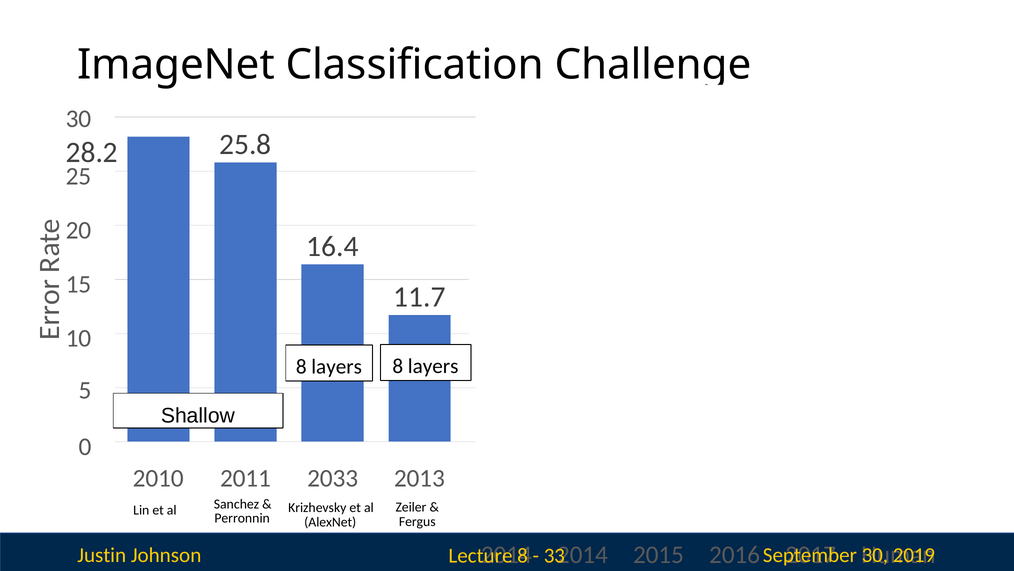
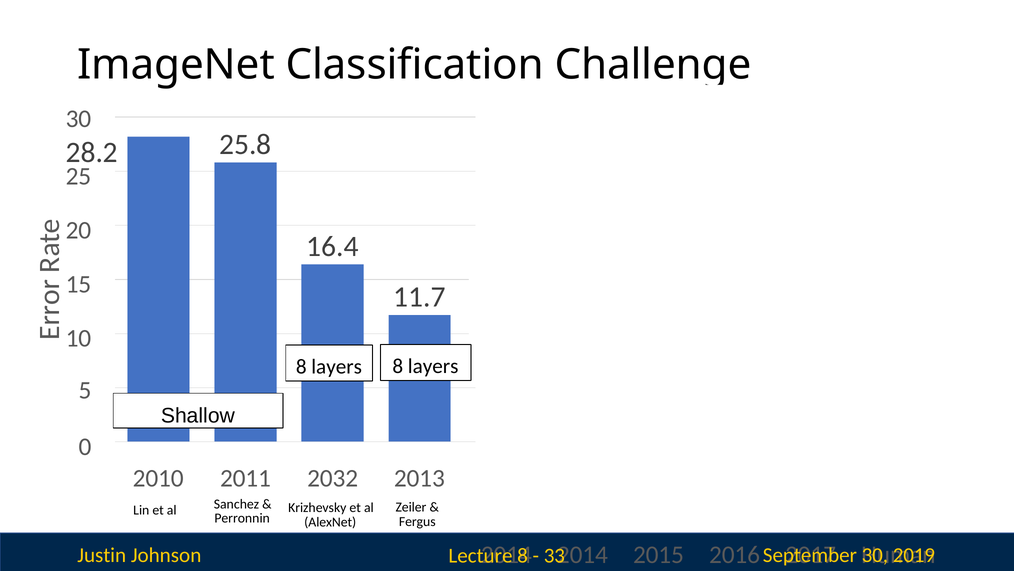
2033: 2033 -> 2032 (333, 478)
